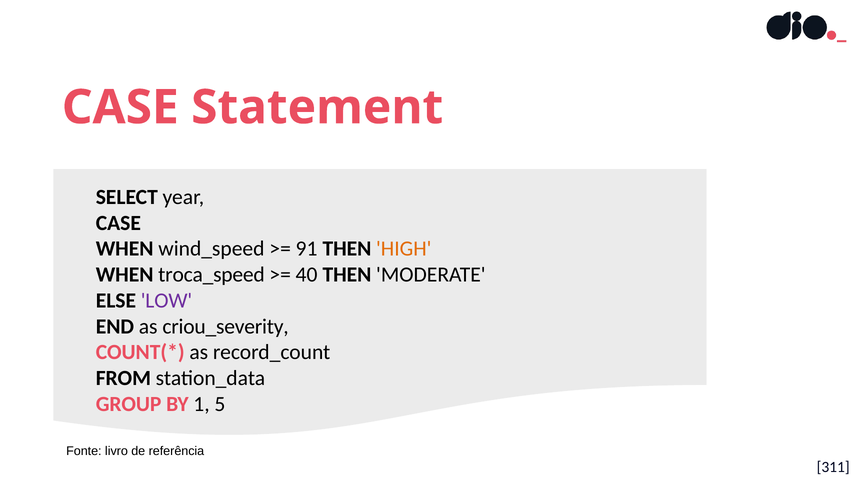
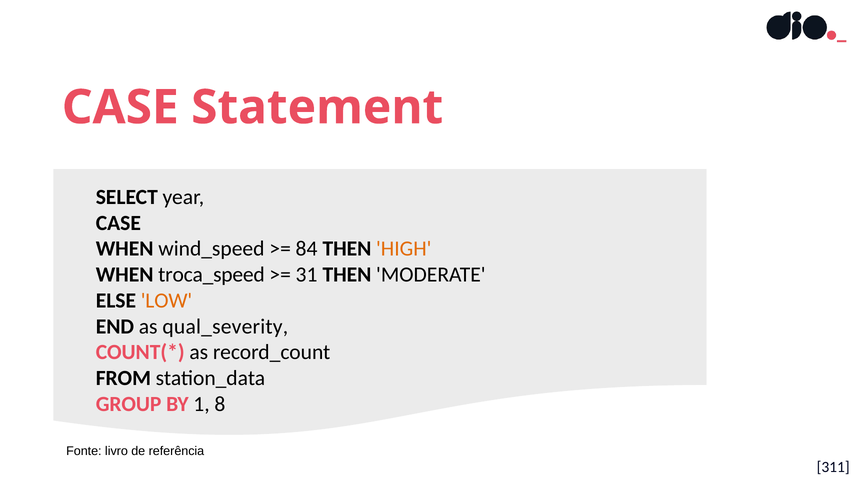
91: 91 -> 84 (307, 249)
40: 40 -> 31 (307, 275)
LOW colour: purple -> orange (166, 300)
criou_severity: criou_severity -> qual_severity (225, 326)
5: 5 -> 8 (220, 404)
